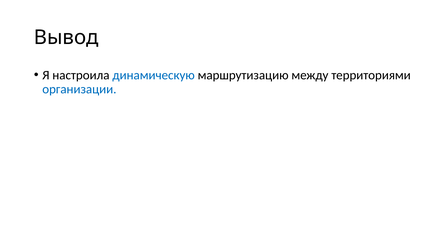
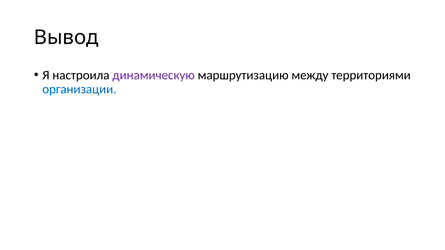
динамическую colour: blue -> purple (154, 75)
